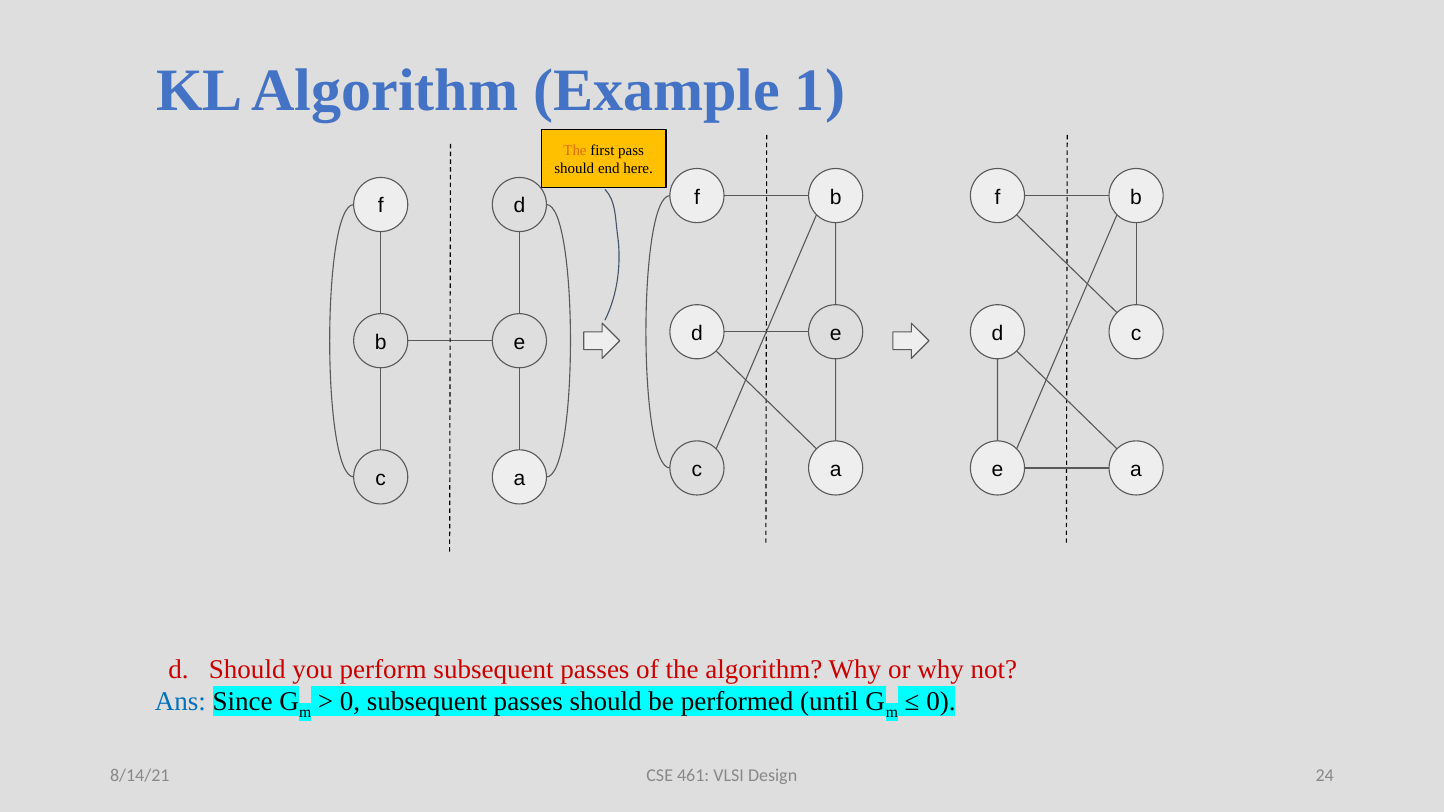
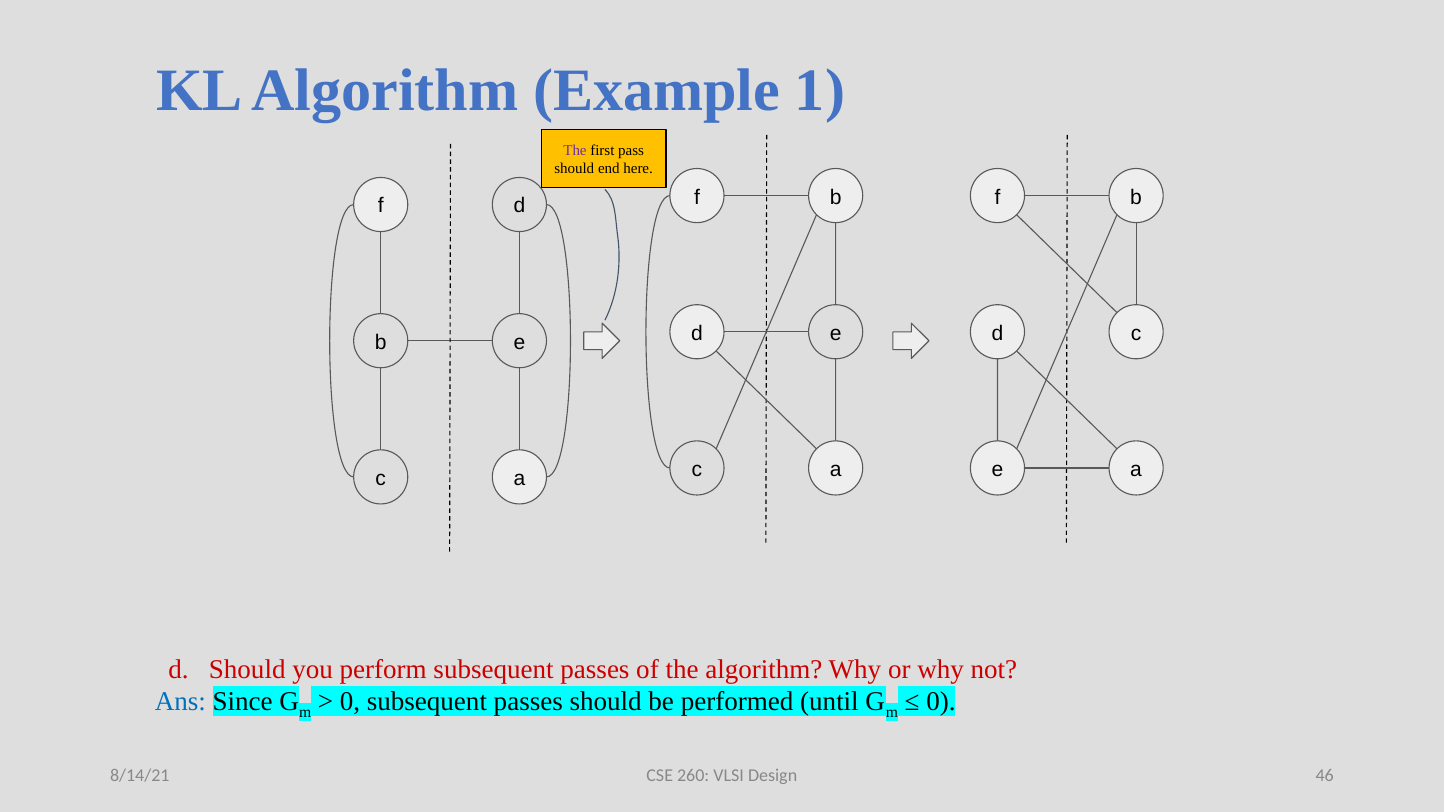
The colour: orange -> purple (575, 151)
461: 461 -> 260 (693, 776)
24: 24 -> 46 (1325, 776)
